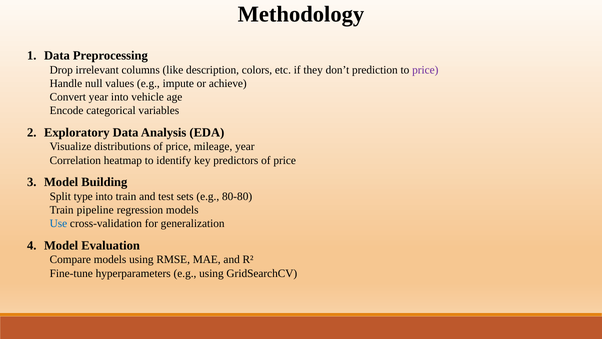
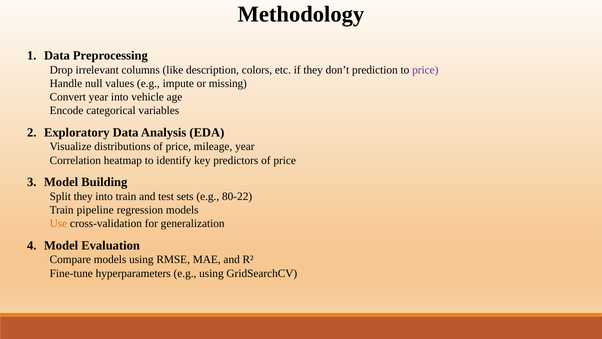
achieve: achieve -> missing (228, 83)
Split type: type -> they (83, 196)
80-80: 80-80 -> 80-22 (237, 196)
Use colour: blue -> orange (58, 223)
